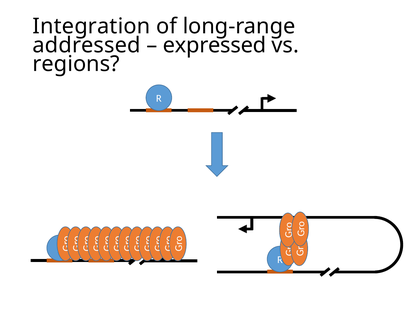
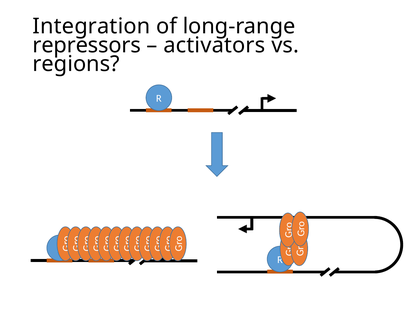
addressed: addressed -> repressors (87, 45)
expressed: expressed -> activators (214, 45)
